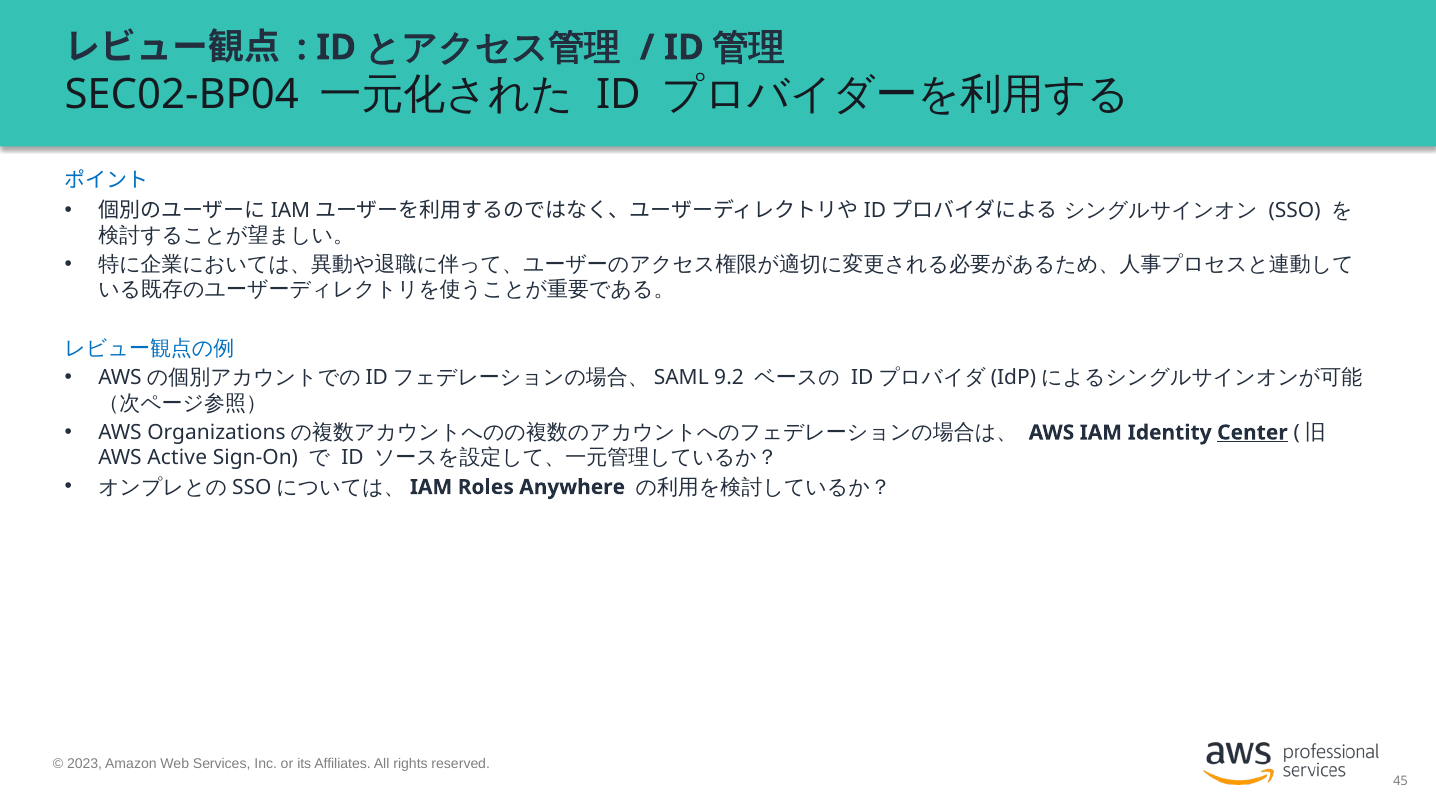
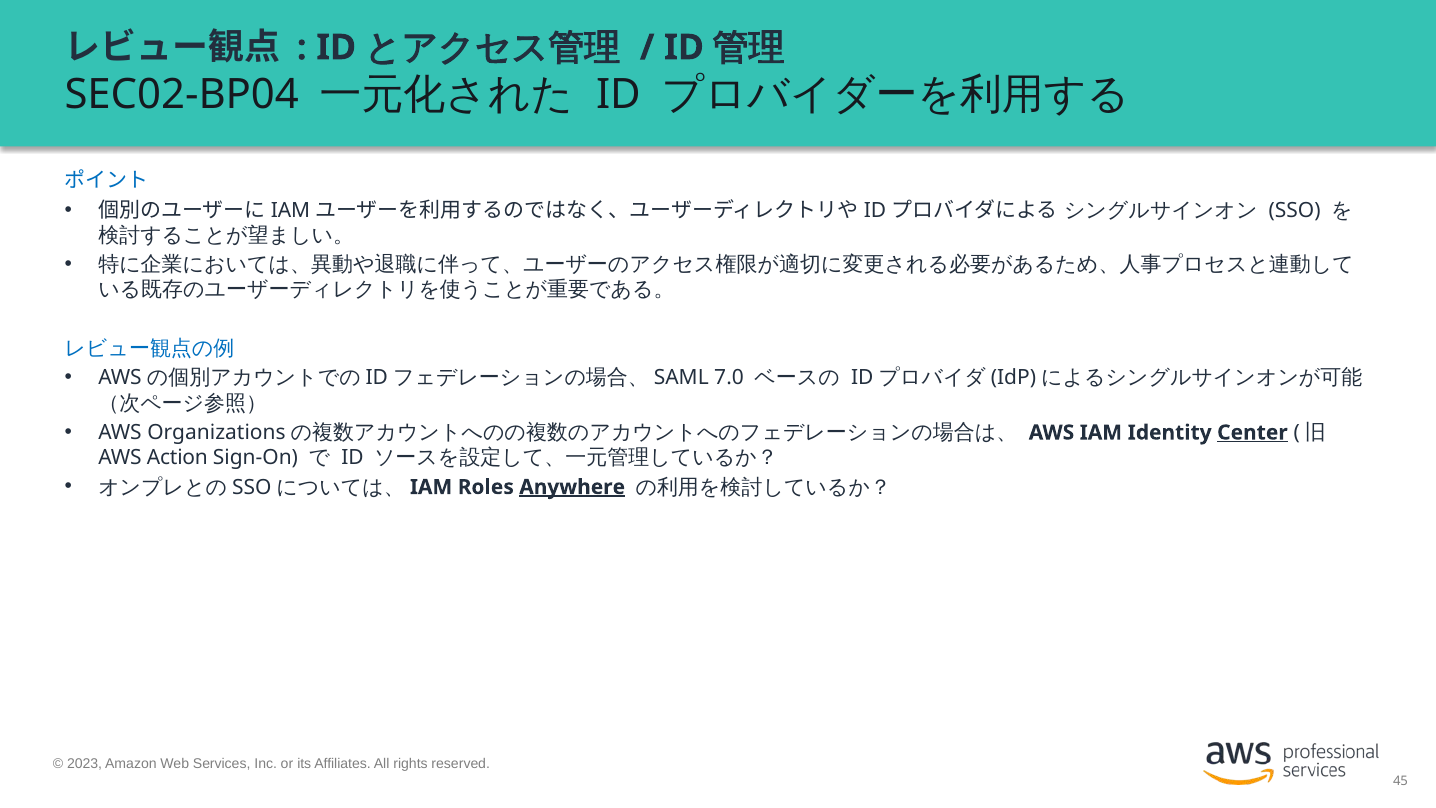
9.2: 9.2 -> 7.0 (729, 378)
Active: Active -> Action (177, 458)
Anywhere underline: none -> present (572, 487)
